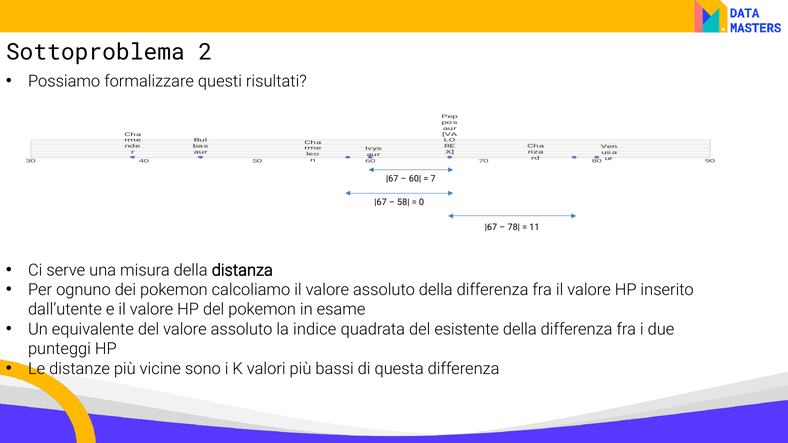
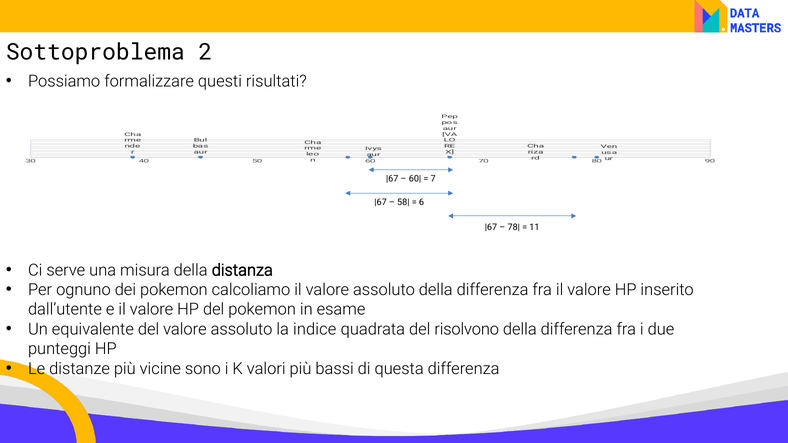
0: 0 -> 6 (421, 202)
esistente: esistente -> risolvono (467, 329)
